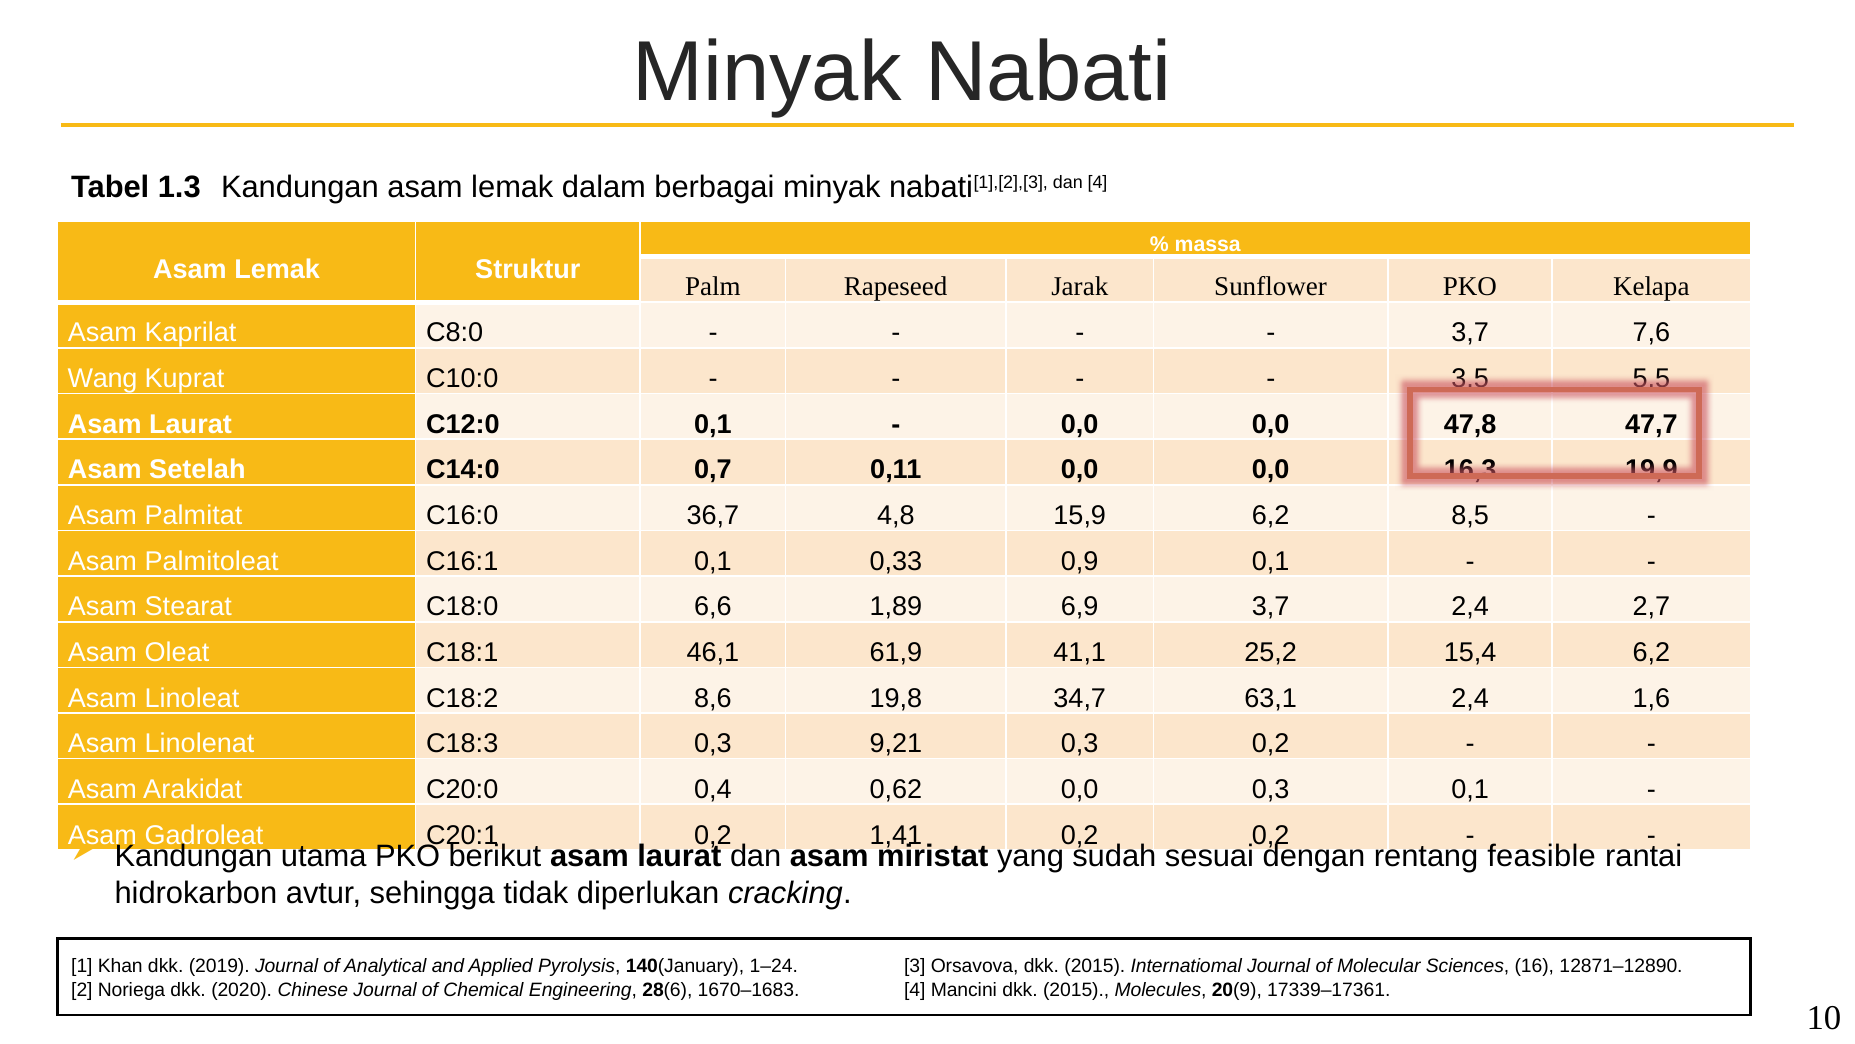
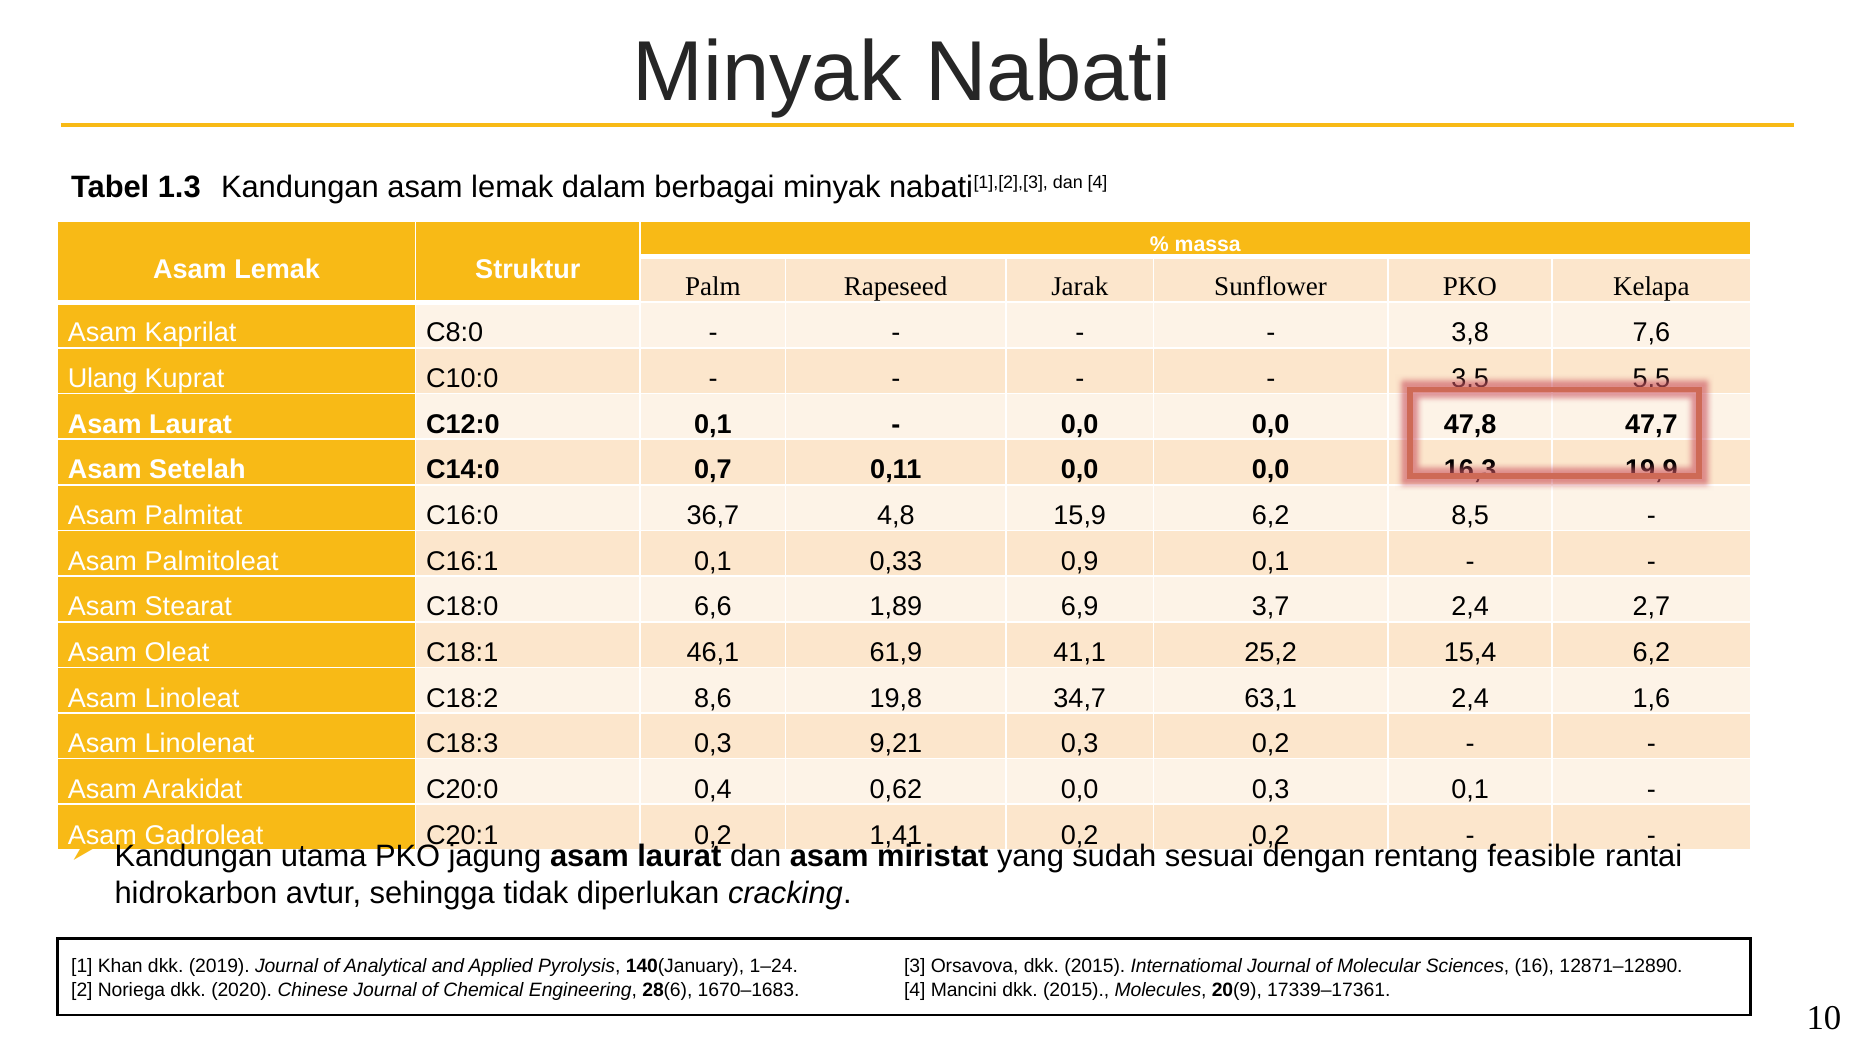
3,7: 3,7 -> 3,8 (1470, 333)
Wang: Wang -> Ulang (103, 378)
berikut: berikut -> jagung (495, 855)
